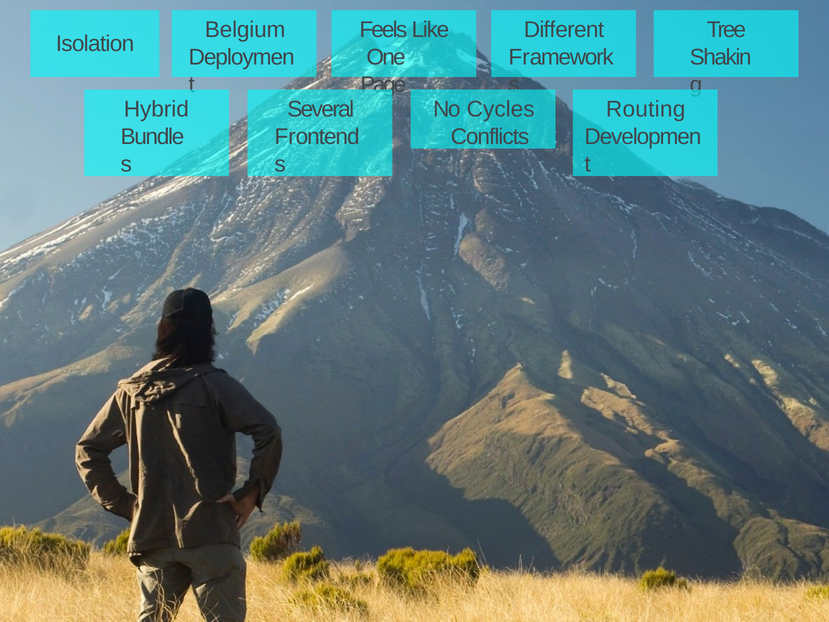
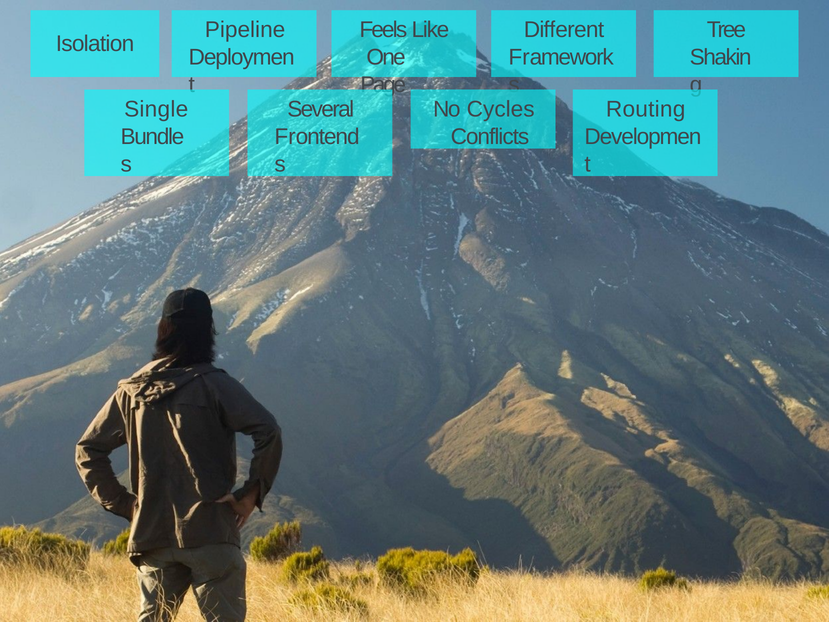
Belgium: Belgium -> Pipeline (245, 30)
Hybrid: Hybrid -> Single (156, 109)
